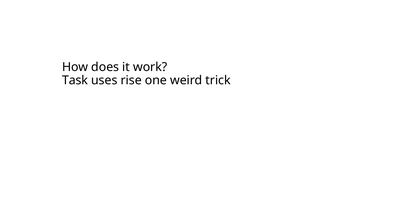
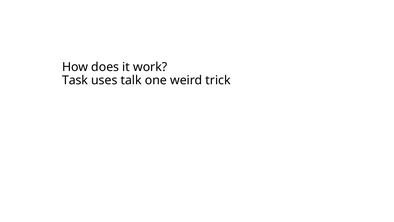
rise: rise -> talk (131, 80)
